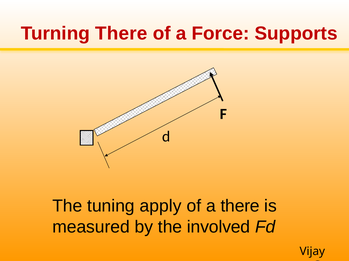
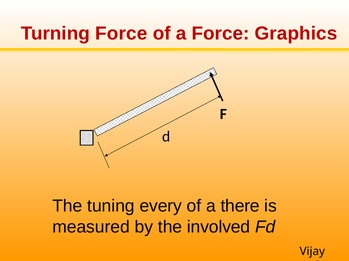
Turning There: There -> Force (121, 34)
Supports: Supports -> Graphics (296, 34)
apply: apply -> every (161, 207)
